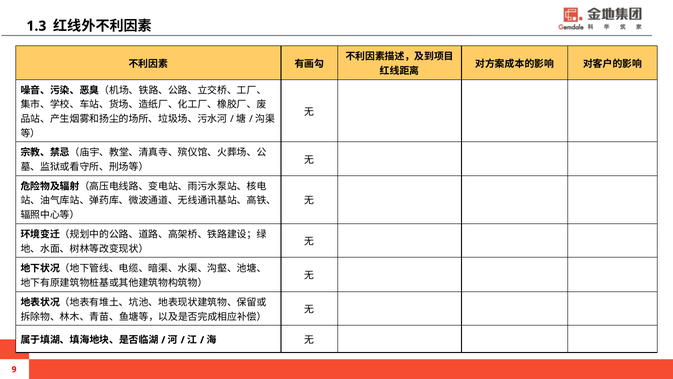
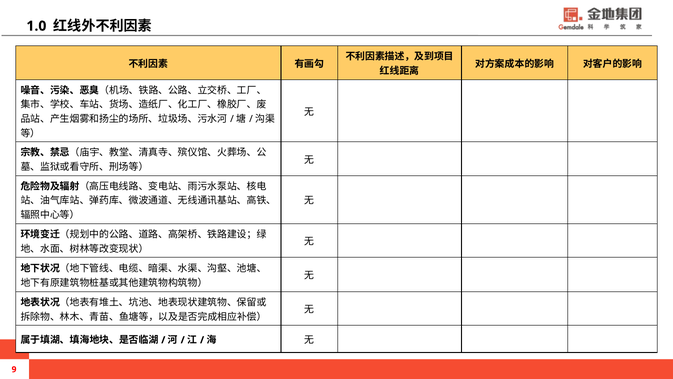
1.3: 1.3 -> 1.0 (36, 26)
